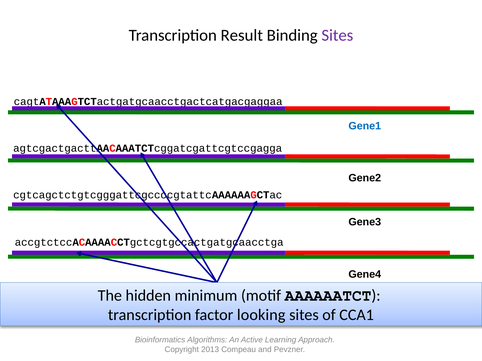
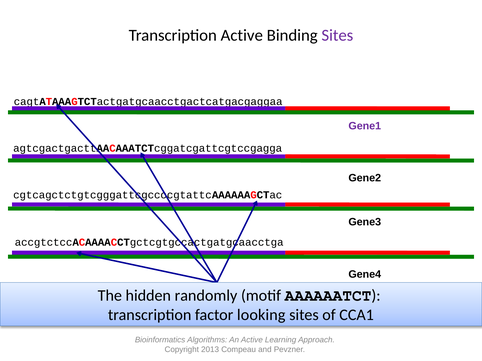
Transcription Result: Result -> Active (242, 35)
Gene1 colour: blue -> purple (365, 126)
minimum: minimum -> randomly (206, 296)
